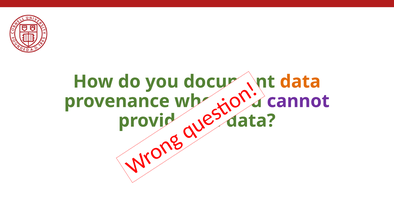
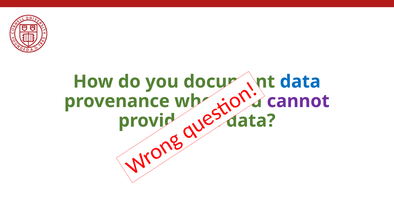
data colour: orange -> blue (300, 81)
